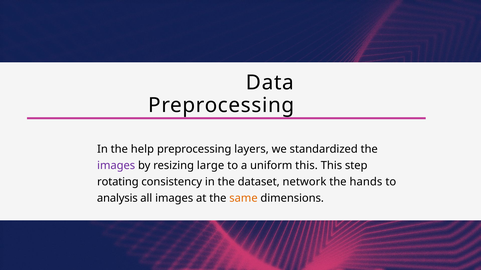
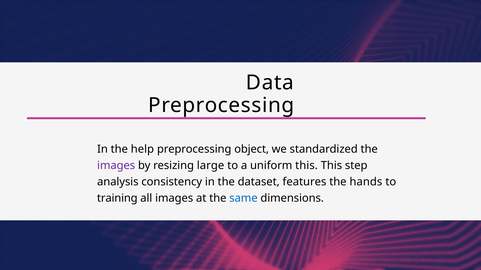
layers: layers -> object (252, 149)
rotating: rotating -> analysis (118, 182)
network: network -> features (304, 182)
analysis: analysis -> training (117, 199)
same colour: orange -> blue (243, 199)
